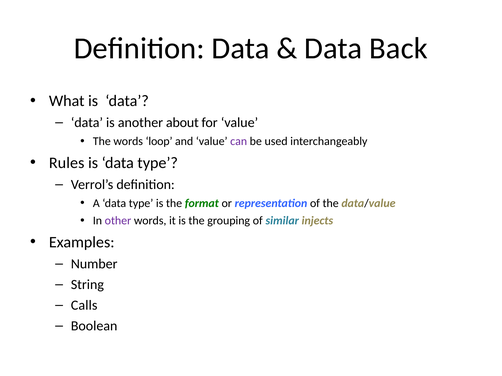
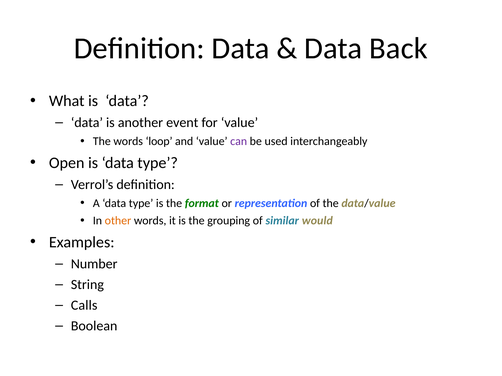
about: about -> event (182, 123)
Rules: Rules -> Open (67, 163)
other colour: purple -> orange (118, 221)
injects: injects -> would (317, 221)
